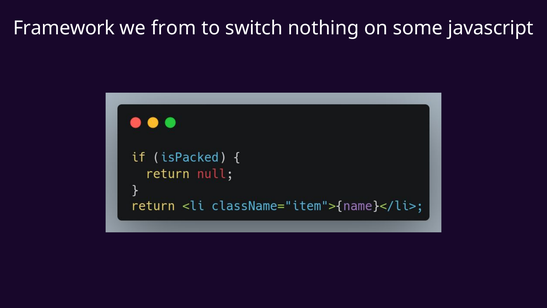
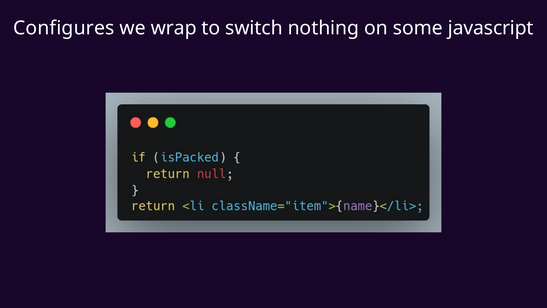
Framework: Framework -> Configures (64, 28)
from: from -> wrap (174, 28)
